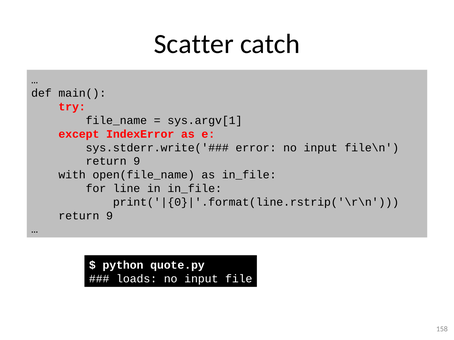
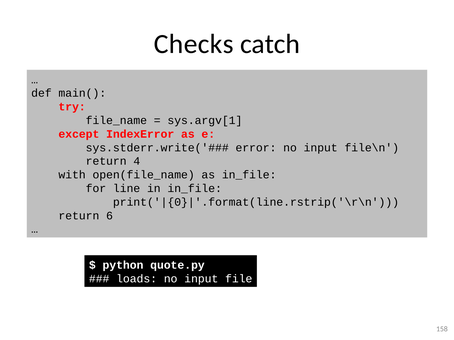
Scatter: Scatter -> Checks (194, 44)
9: 9 -> 4 (137, 161)
9: 9 -> 6 (110, 216)
